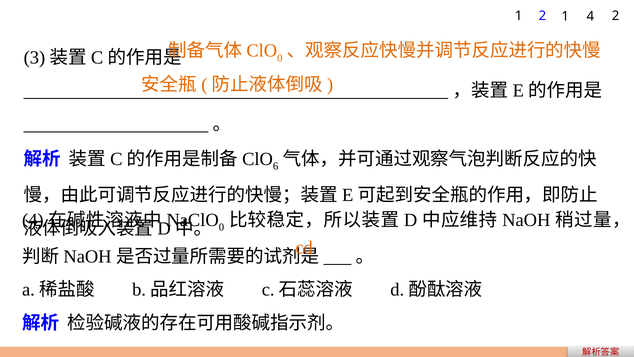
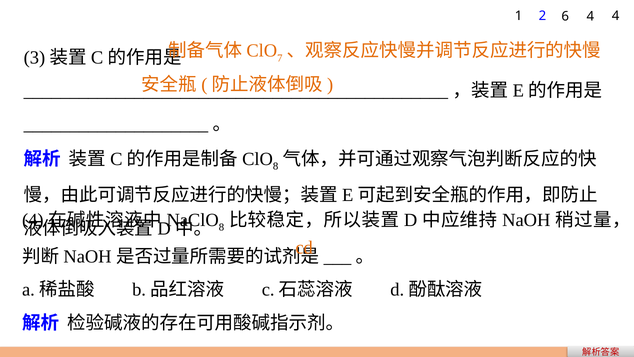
2 1: 1 -> 6 (565, 16)
4 2: 2 -> 4 (616, 16)
0: 0 -> 7 (280, 58)
6: 6 -> 8 (276, 166)
0: 0 -> 8 (221, 227)
